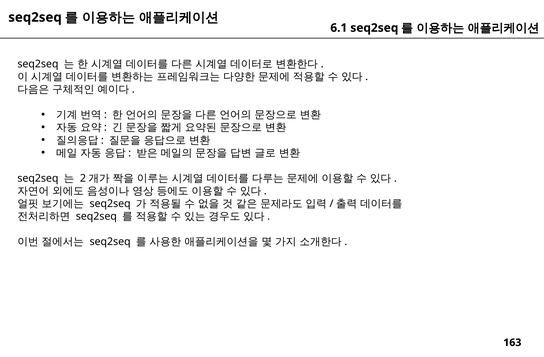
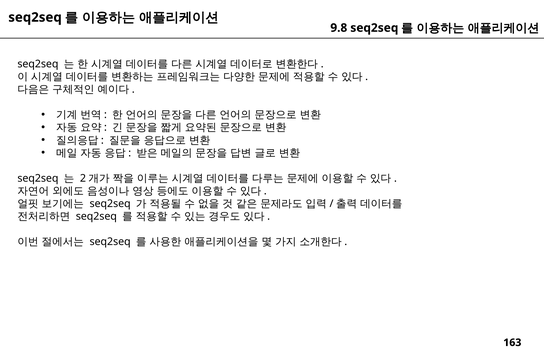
6.1: 6.1 -> 9.8 (339, 28)
